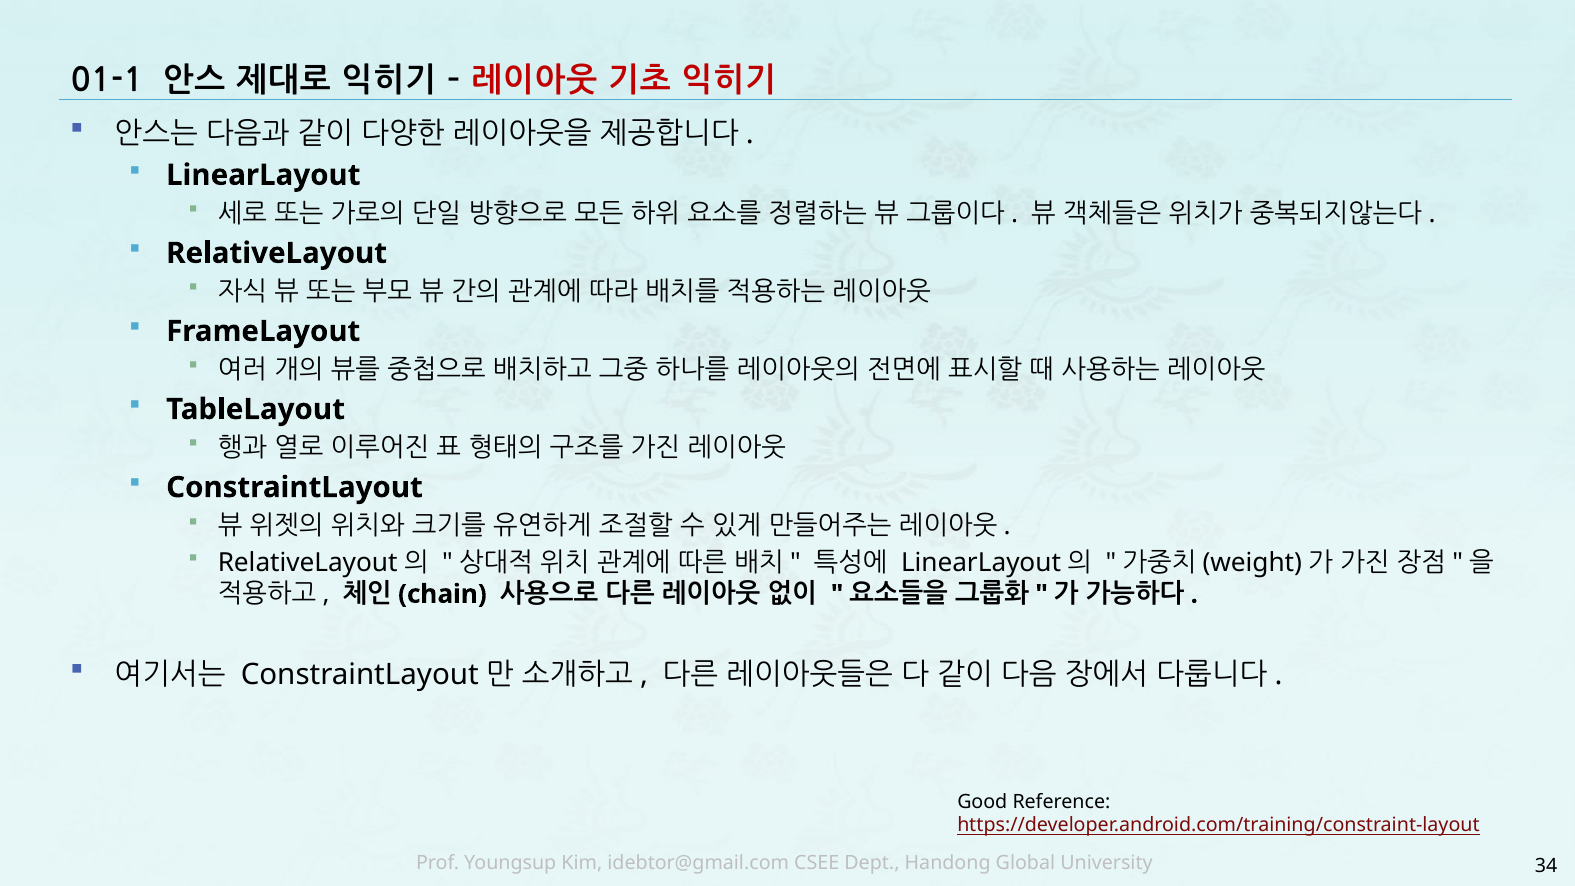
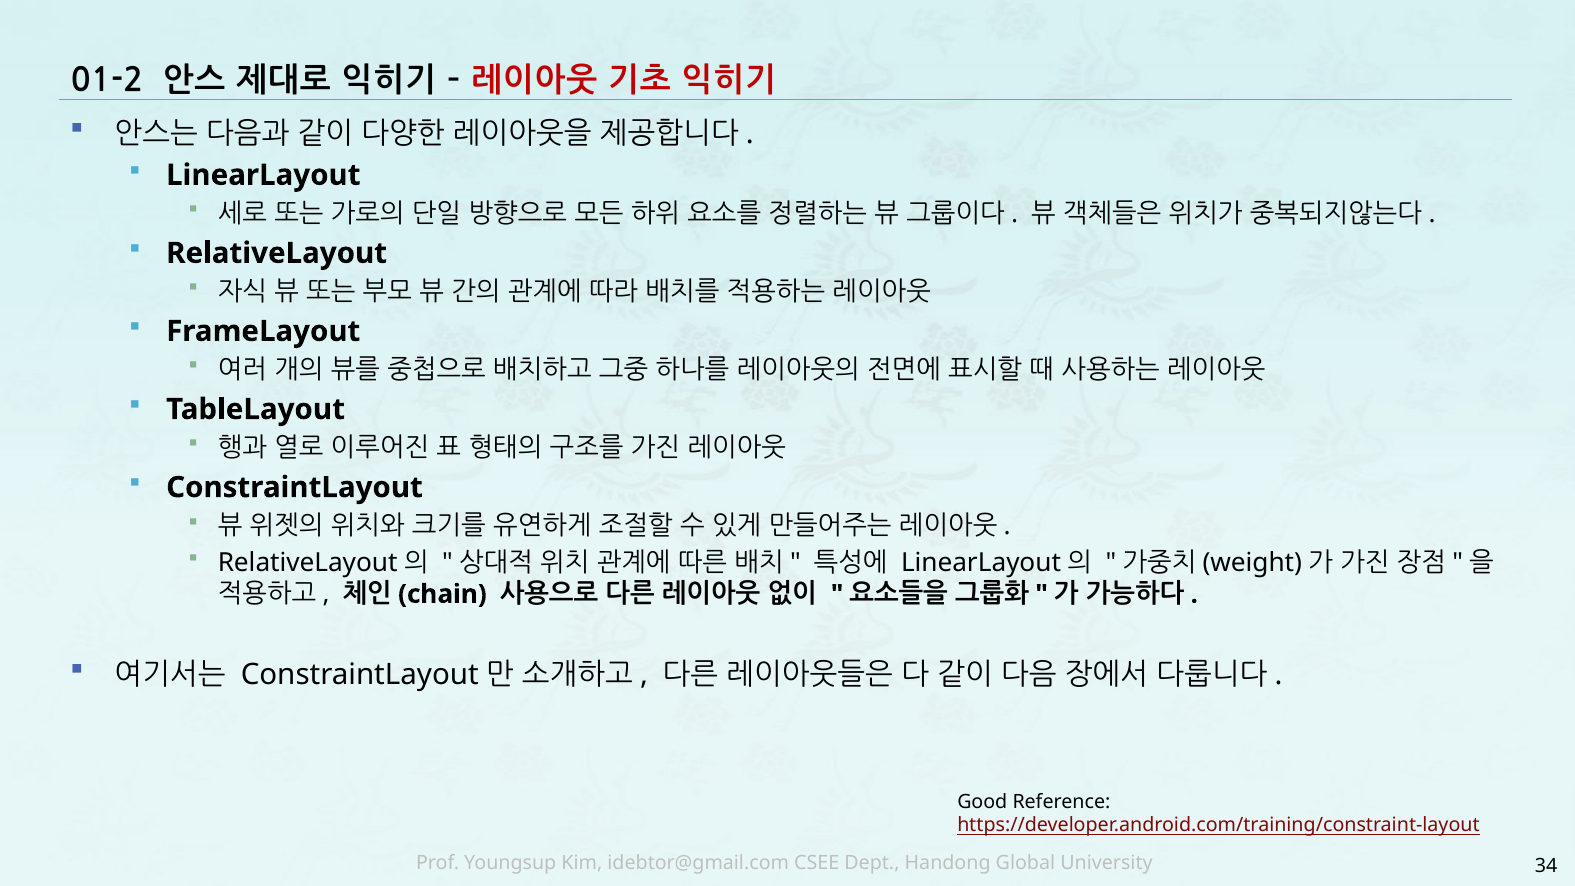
01-1: 01-1 -> 01-2 (107, 81)
